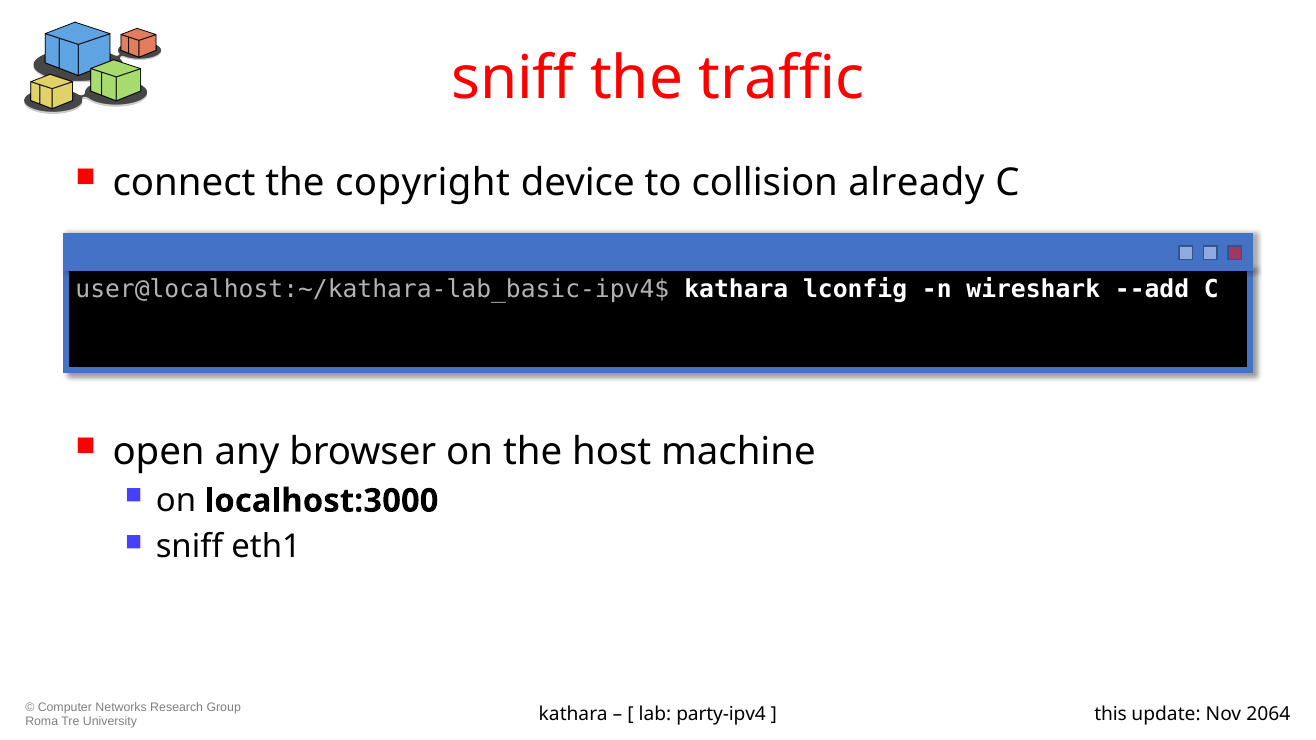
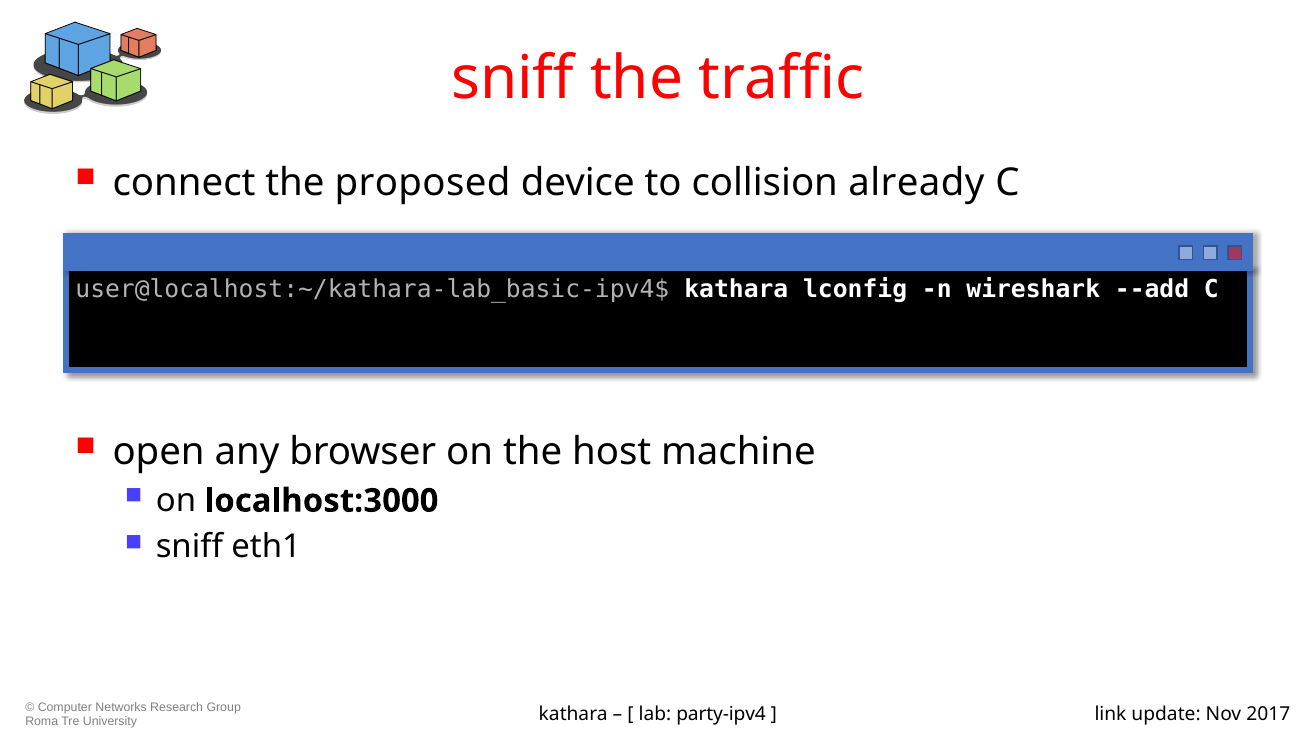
copyright: copyright -> proposed (423, 183)
this: this -> link (1110, 714)
2064: 2064 -> 2017 (1268, 714)
